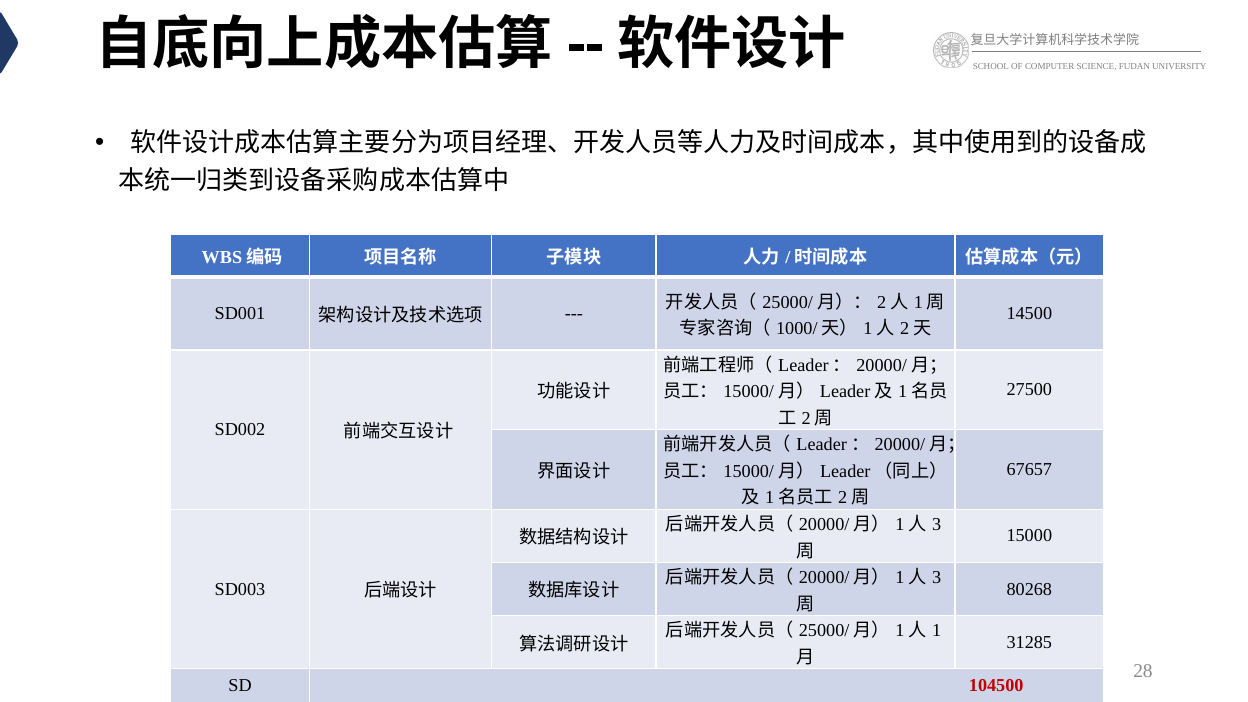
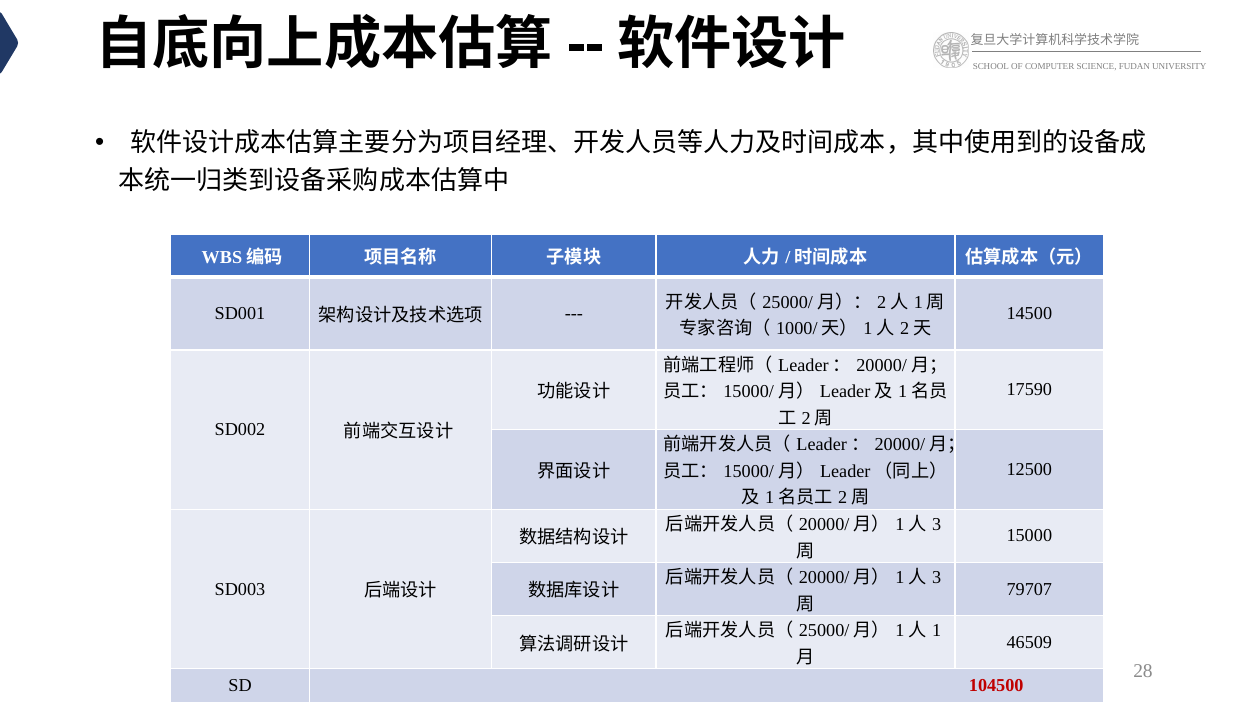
27500: 27500 -> 17590 (1029, 390)
67657: 67657 -> 12500 (1029, 470)
80268: 80268 -> 79707 (1029, 589)
31285: 31285 -> 46509 (1029, 642)
